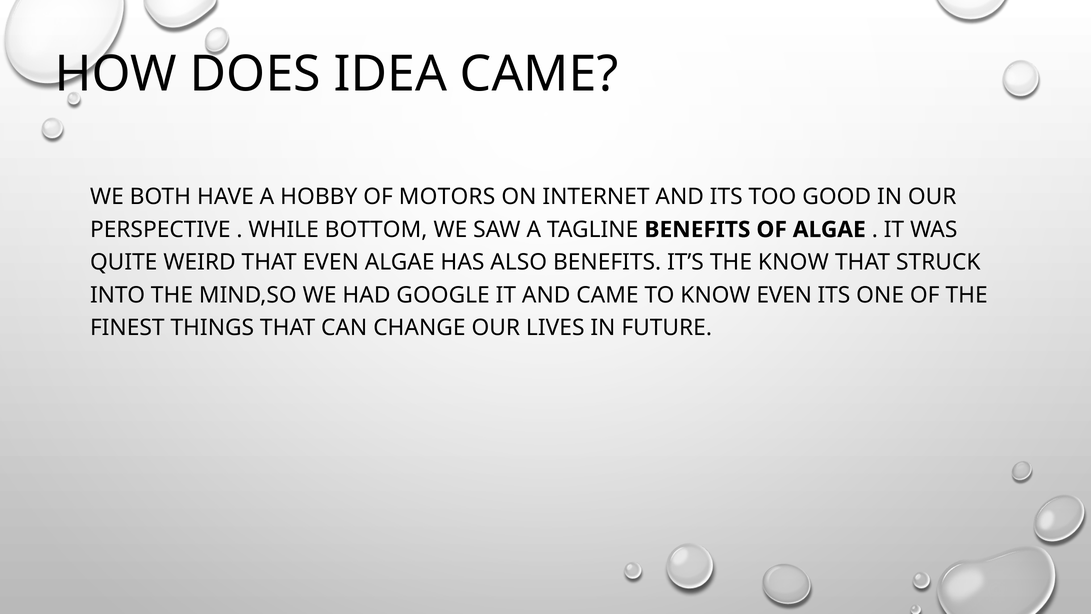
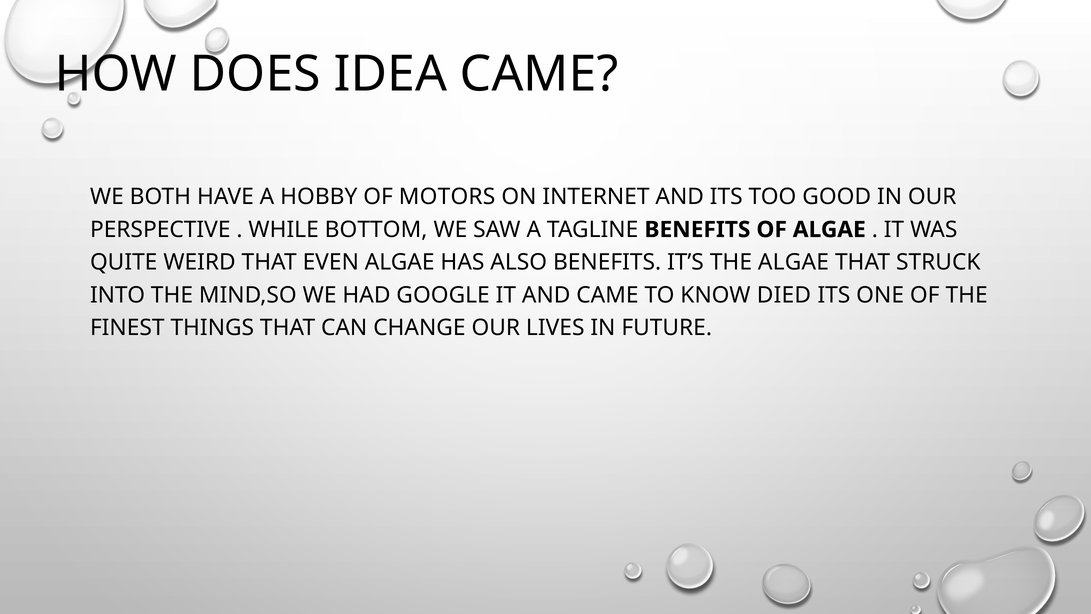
THE KNOW: KNOW -> ALGAE (793, 262)
KNOW EVEN: EVEN -> DIED (784, 295)
